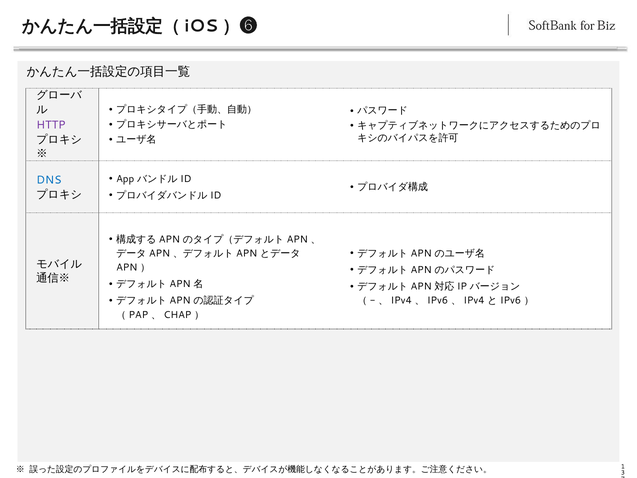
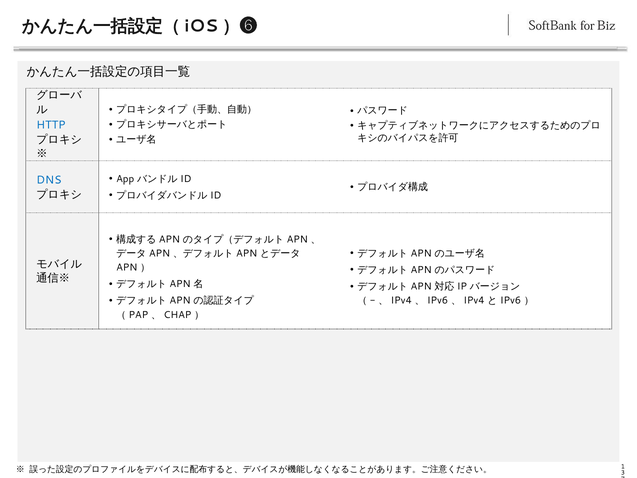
HTTP colour: purple -> blue (51, 125)
